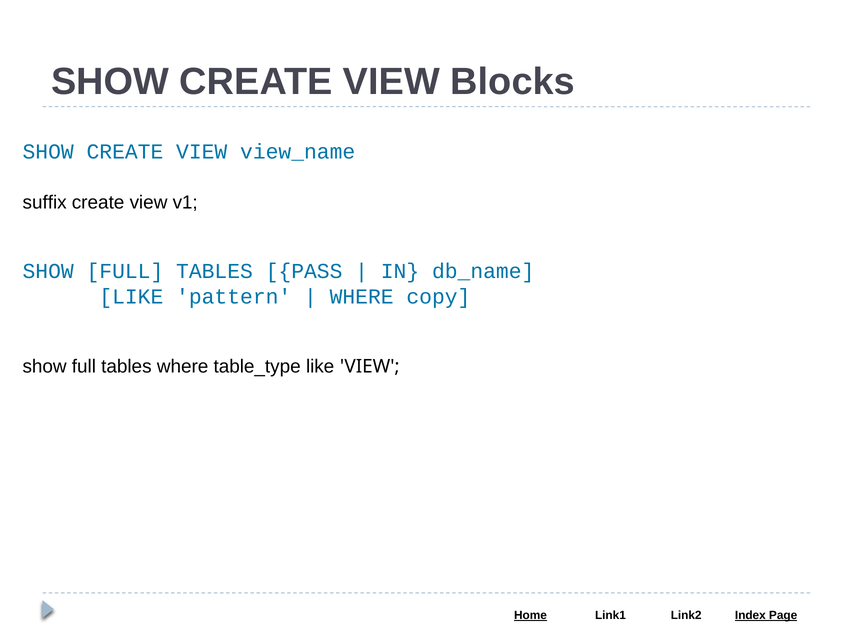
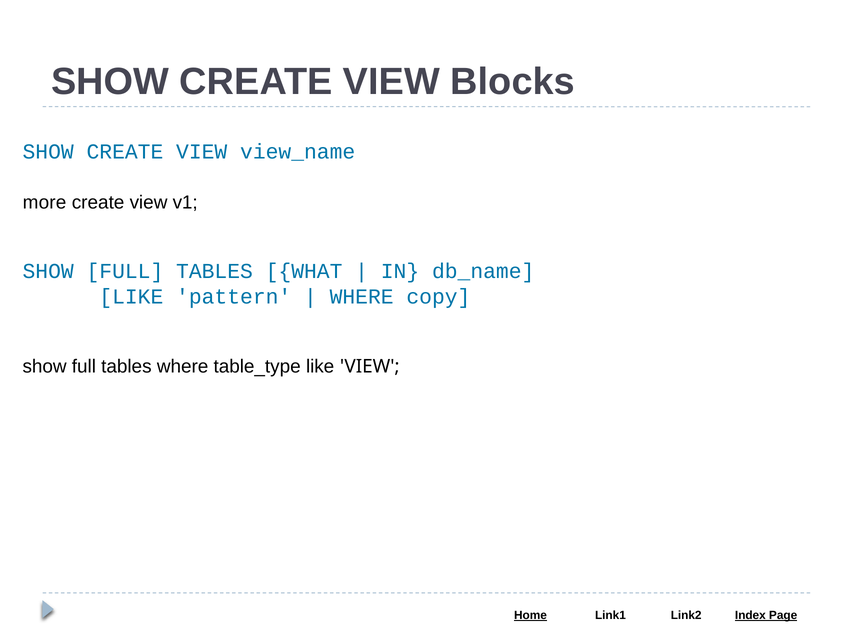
suffix: suffix -> more (45, 203)
PASS: PASS -> WHAT (304, 271)
